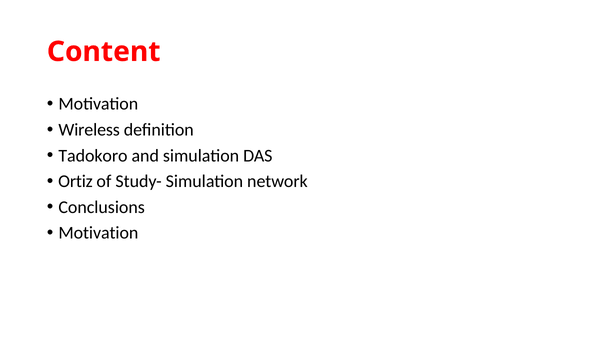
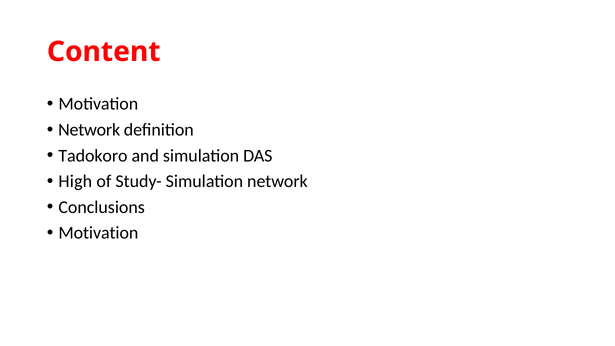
Wireless: Wireless -> Network (89, 130)
Ortiz: Ortiz -> High (75, 181)
